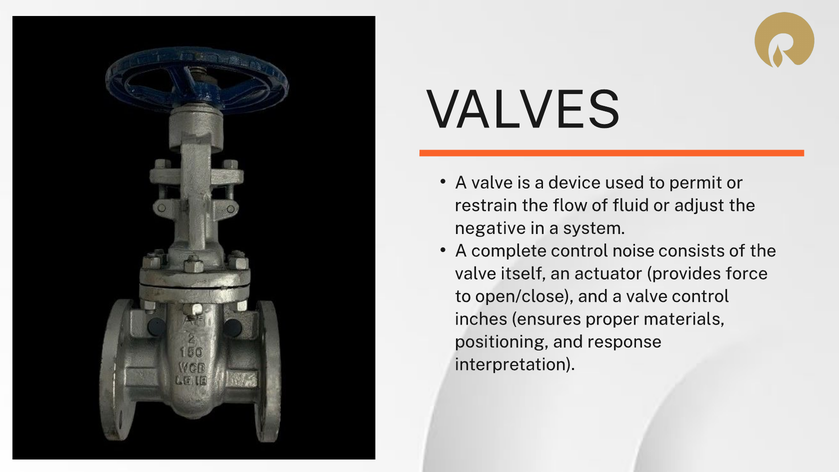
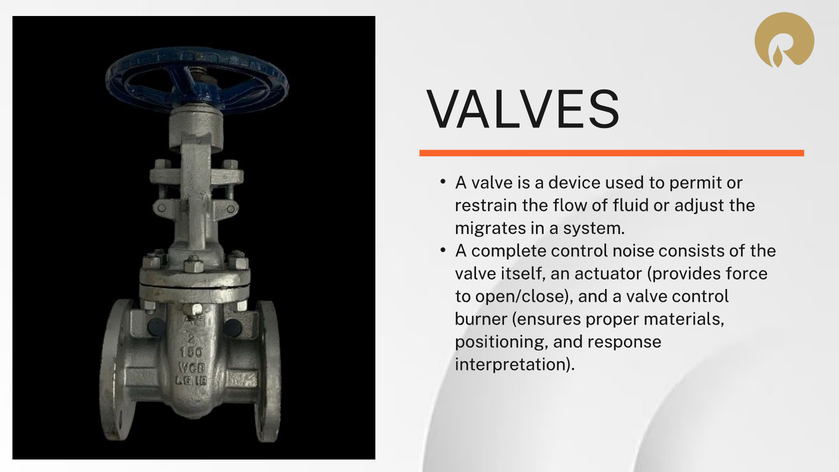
negative: negative -> migrates (491, 228)
inches: inches -> burner (481, 319)
